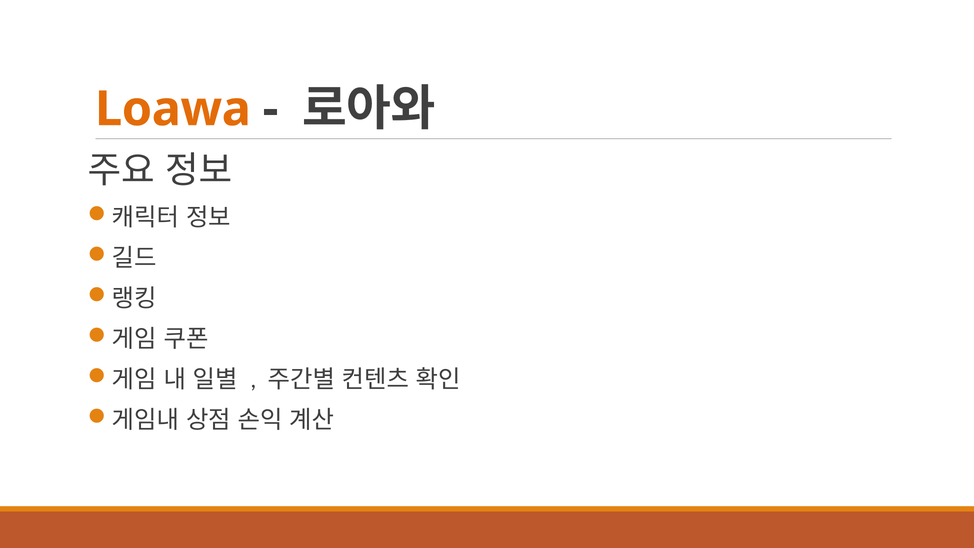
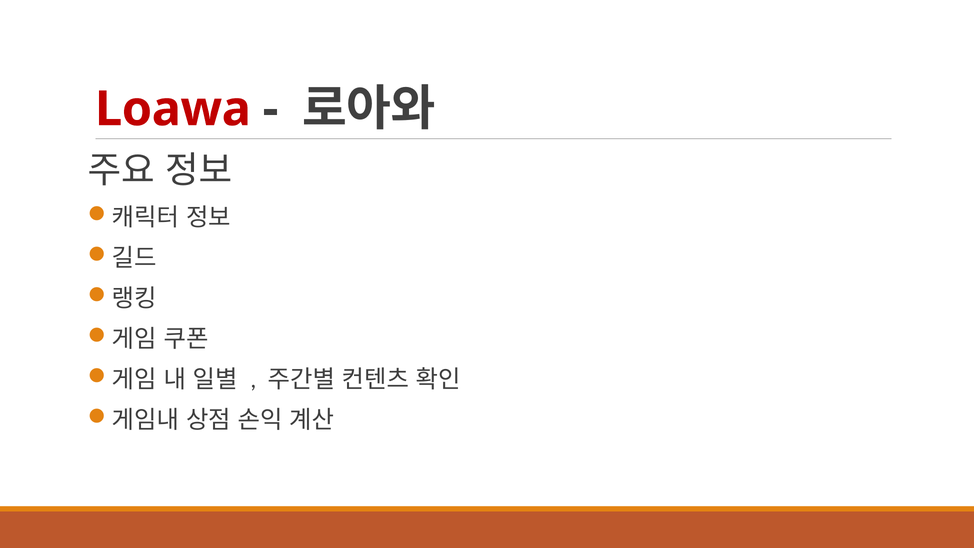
Loawa colour: orange -> red (173, 109)
